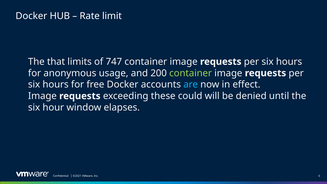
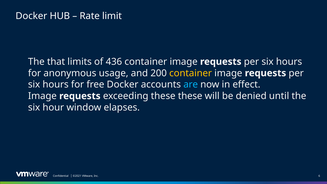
747: 747 -> 436 (114, 62)
container colour: light green -> yellow (191, 73)
these could: could -> these (190, 96)
